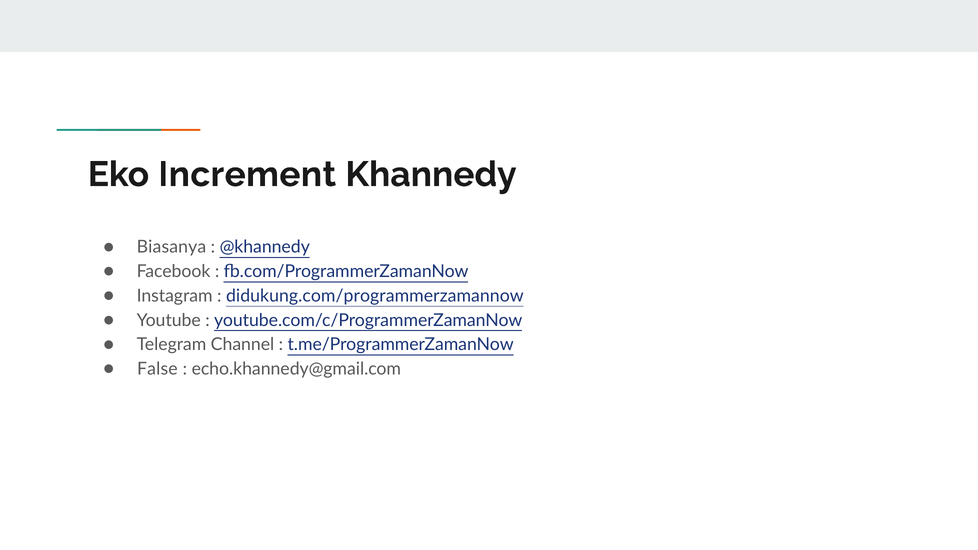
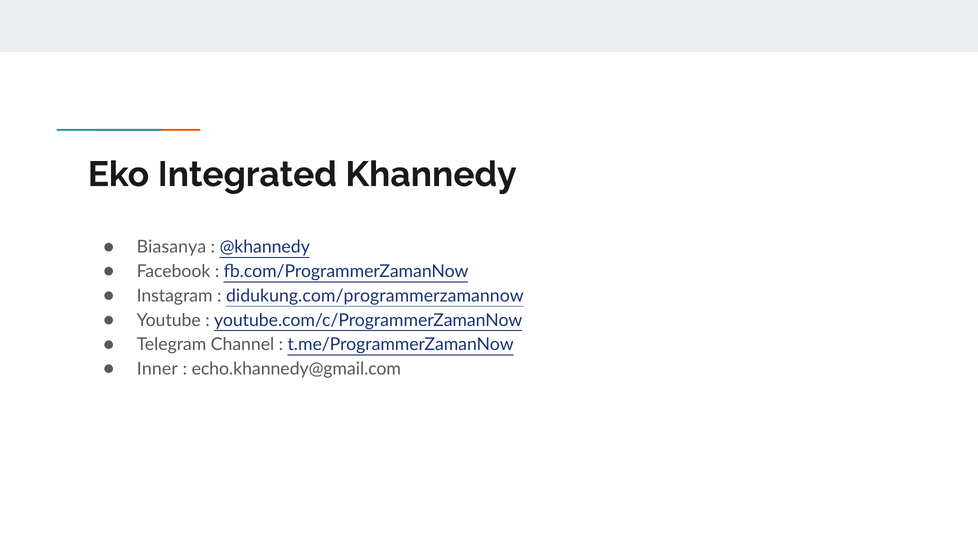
Increment: Increment -> Integrated (247, 174)
False: False -> Inner (157, 369)
